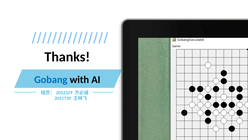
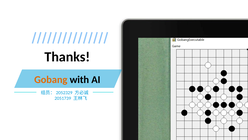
Gobang colour: blue -> orange (51, 79)
